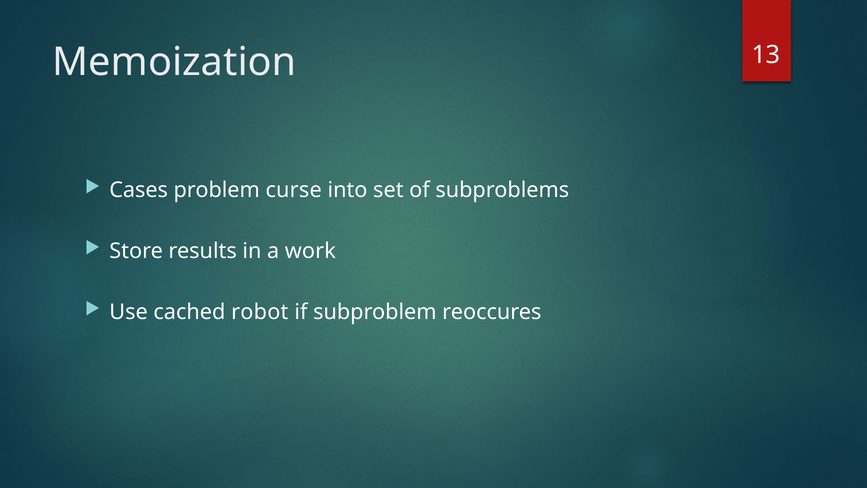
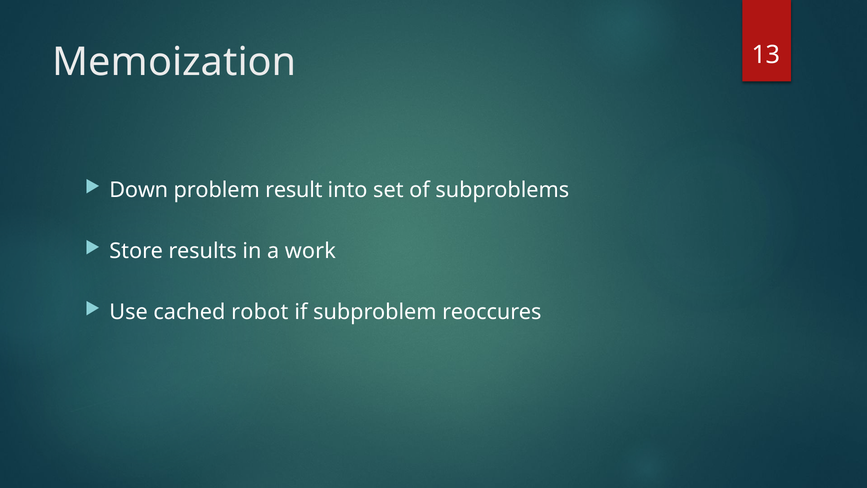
Cases: Cases -> Down (139, 190)
curse: curse -> result (294, 190)
